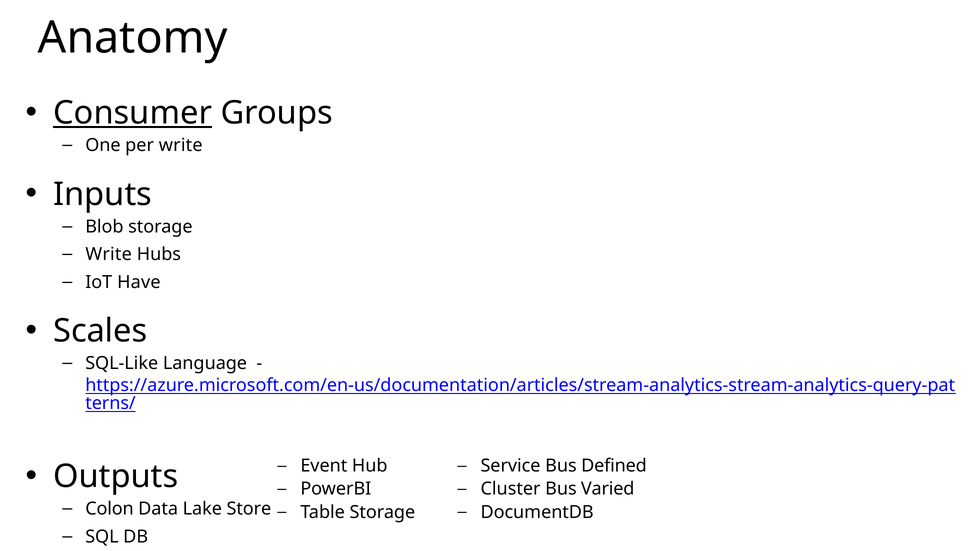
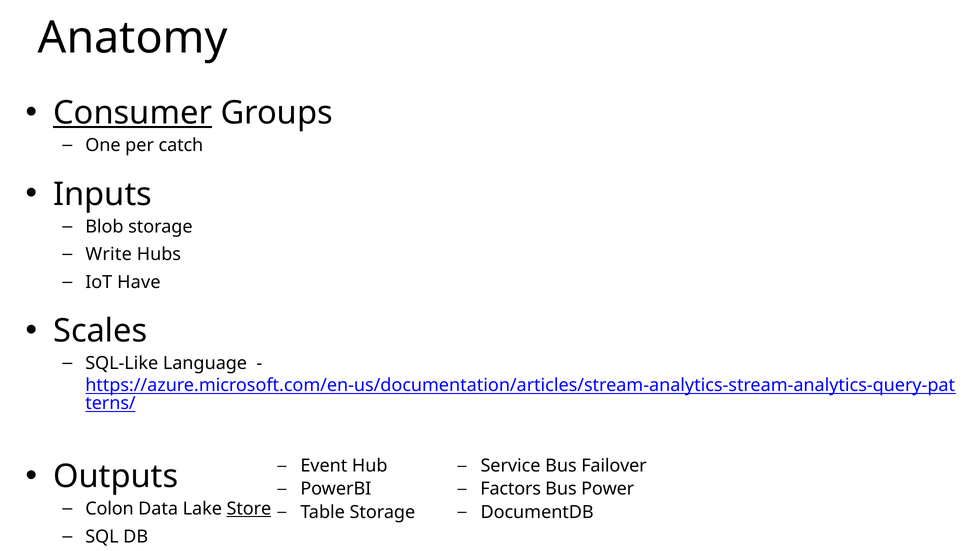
per write: write -> catch (181, 146)
Defined: Defined -> Failover (614, 466)
Cluster: Cluster -> Factors (511, 489)
Varied: Varied -> Power (608, 489)
Store underline: none -> present (249, 509)
